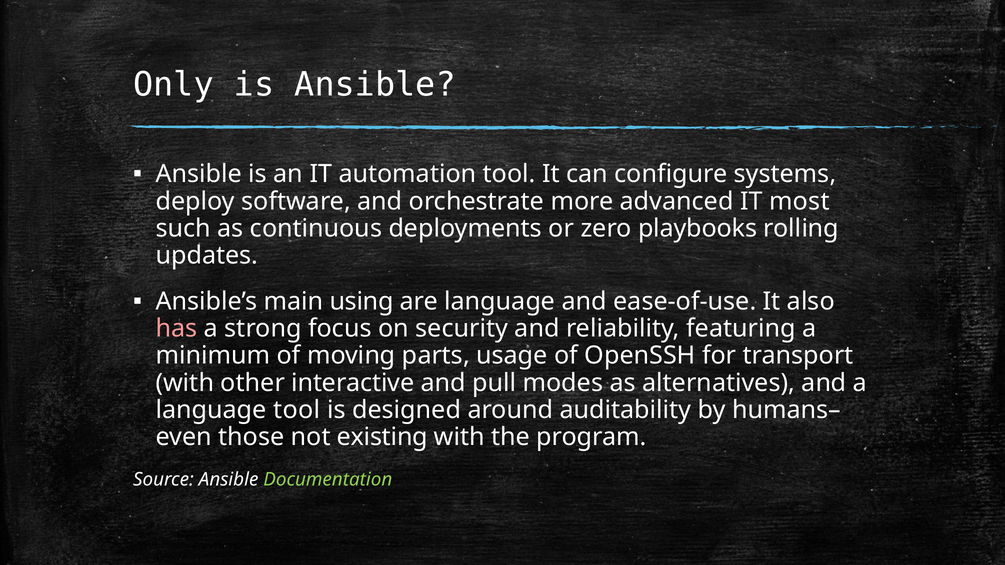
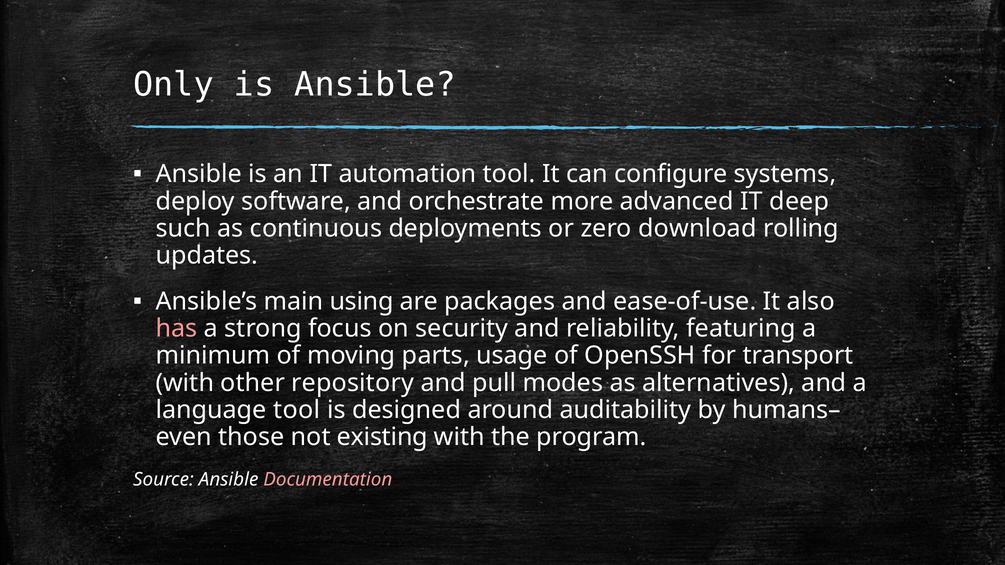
most: most -> deep (799, 201)
playbooks: playbooks -> download (697, 229)
are language: language -> packages (500, 302)
interactive: interactive -> repository (353, 383)
Documentation colour: light green -> pink (328, 480)
